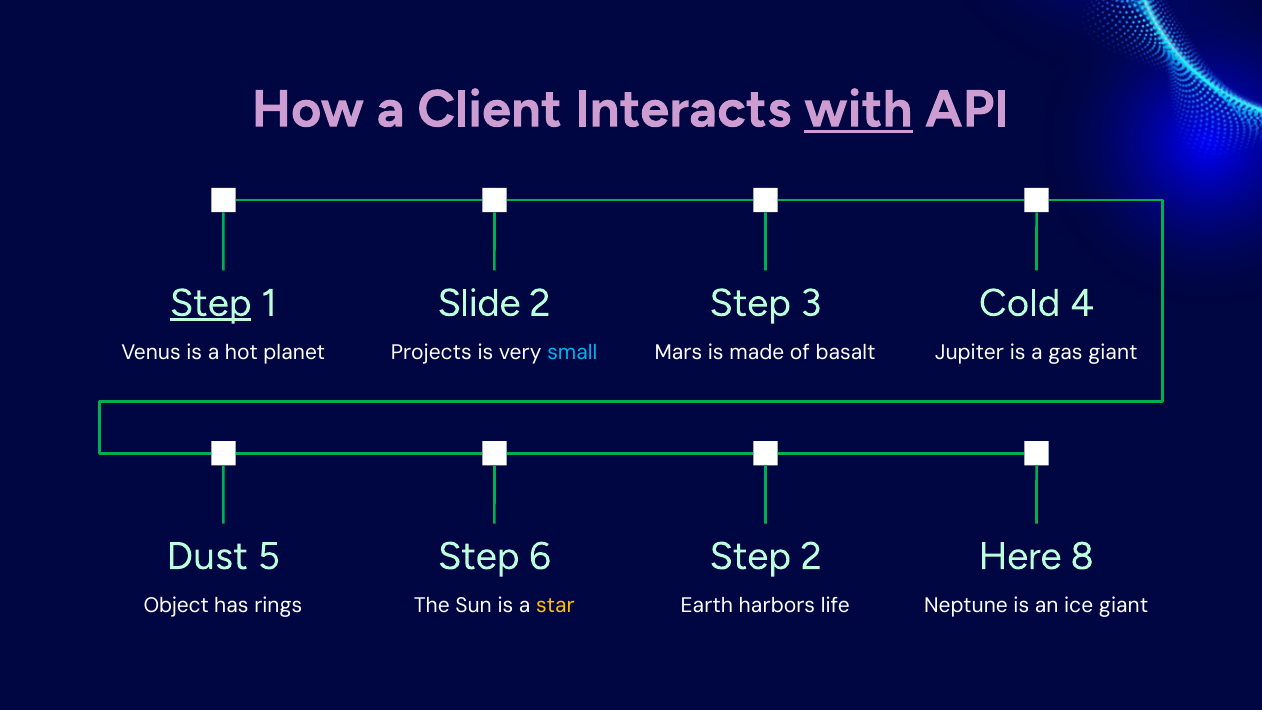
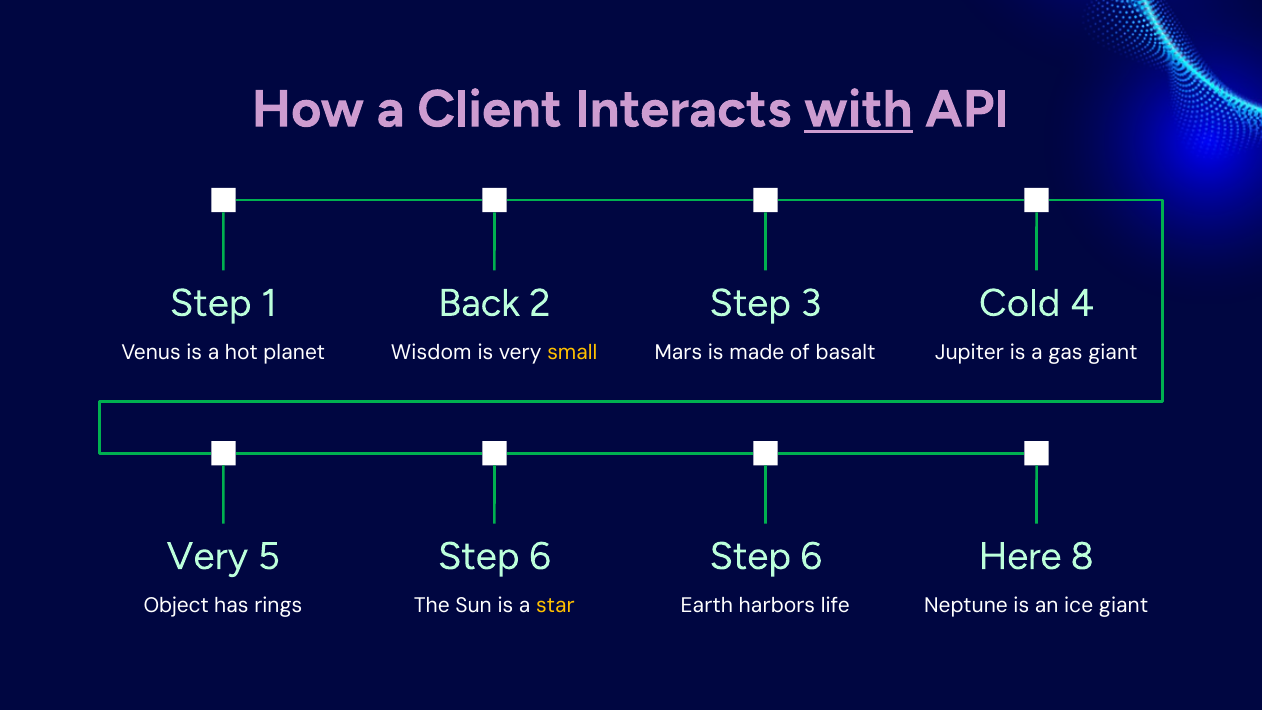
Step underline: present -> none (211, 303)
Slide: Slide -> Back (479, 303)
Projects: Projects -> Wisdom (431, 353)
small colour: light blue -> yellow (572, 353)
Dust: Dust -> Very (207, 556)
2: 2 -> 6 (811, 556)
